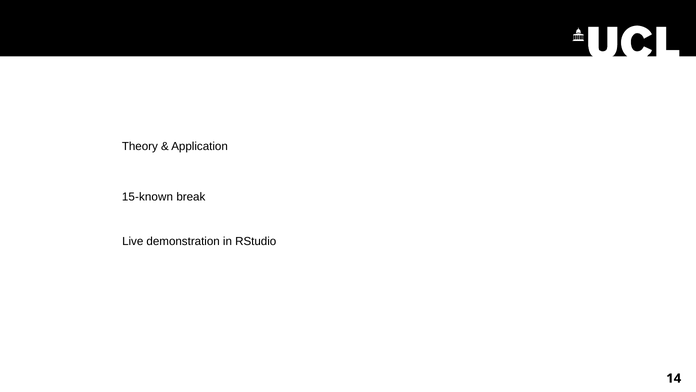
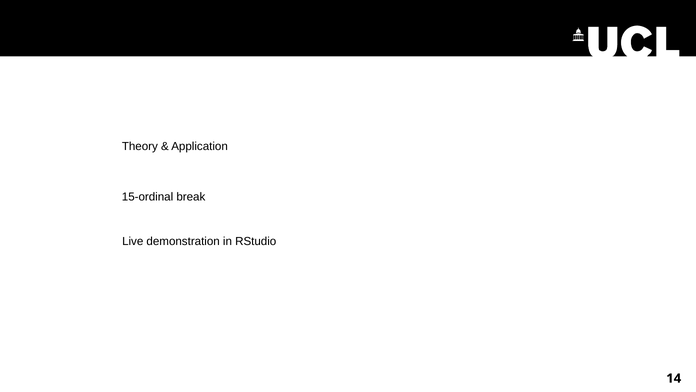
15-known: 15-known -> 15-ordinal (148, 196)
